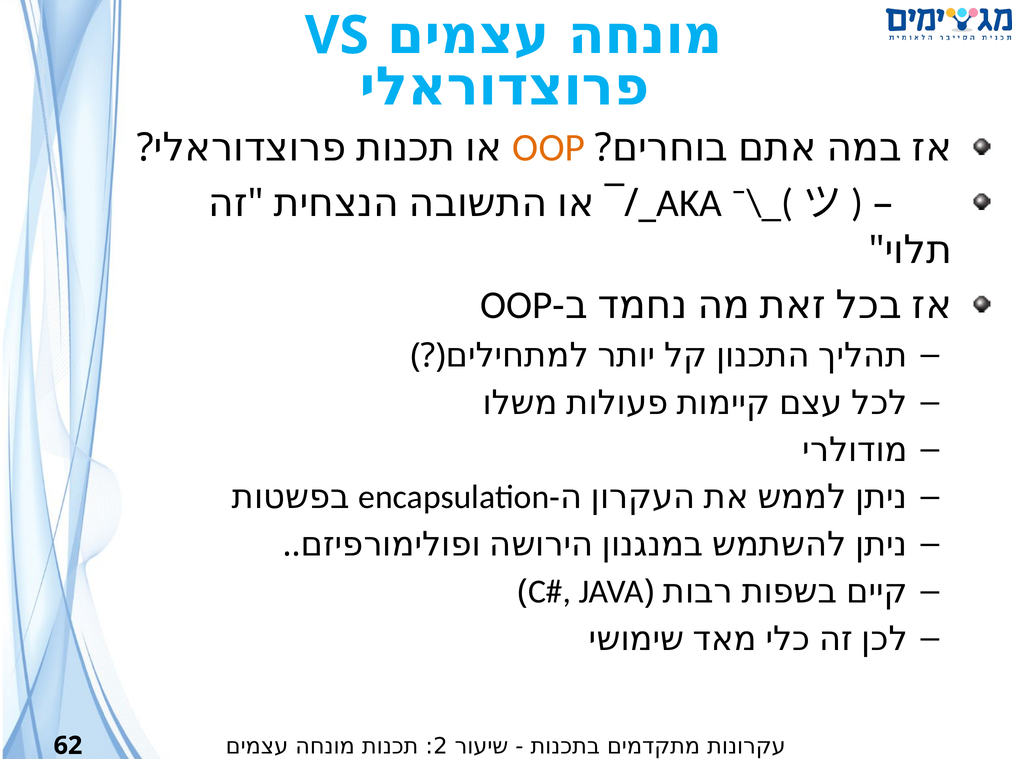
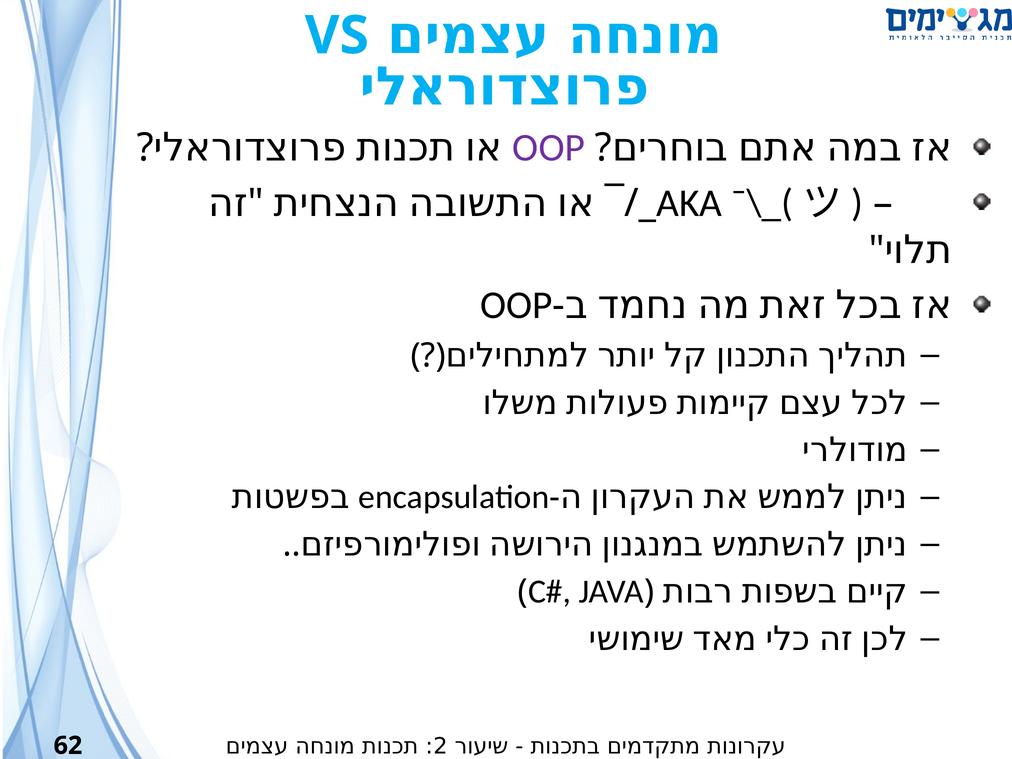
OOP colour: orange -> purple (549, 148)
